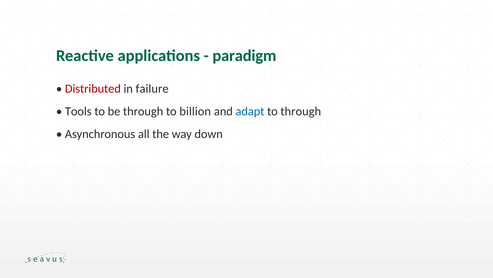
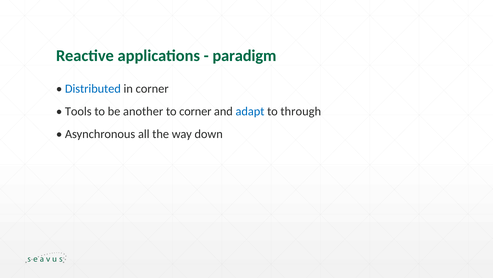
Distributed colour: red -> blue (93, 89)
in failure: failure -> corner (152, 89)
be through: through -> another (143, 111)
to billion: billion -> corner (195, 111)
